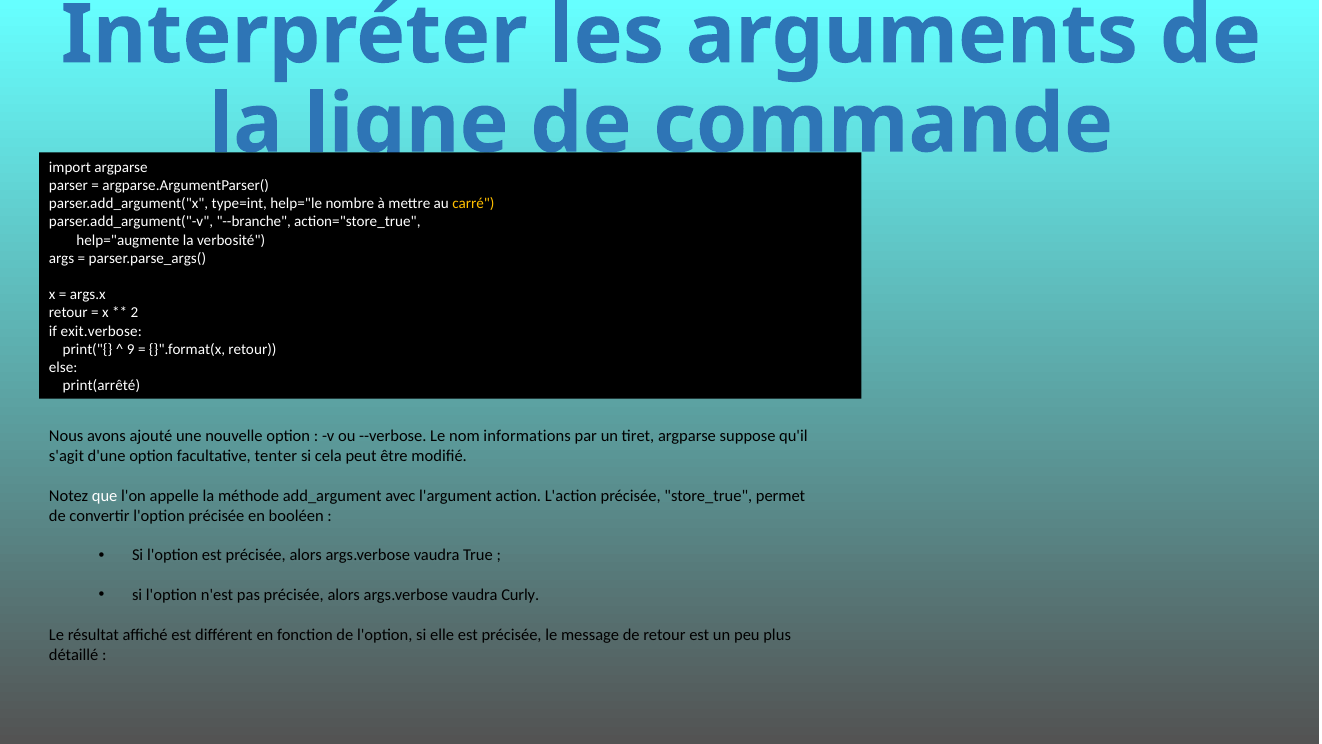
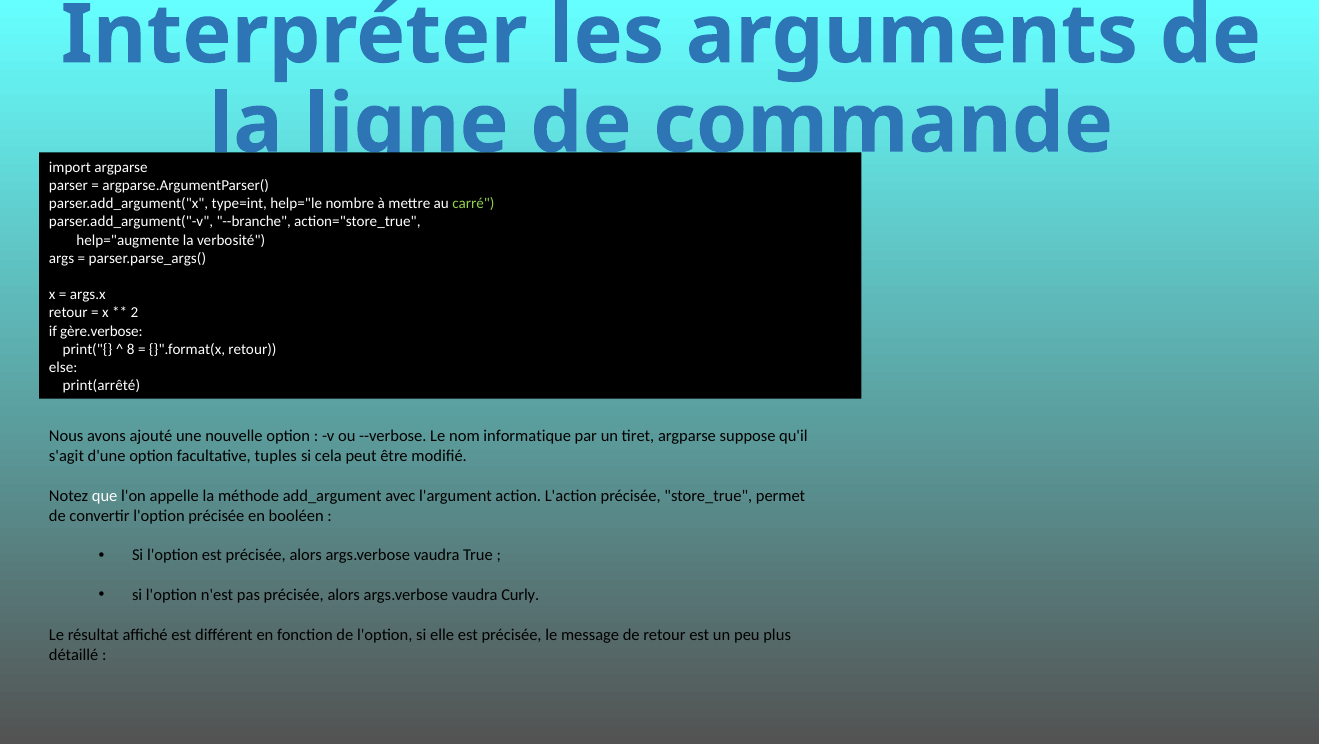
carré colour: yellow -> light green (473, 204)
exit.verbose: exit.verbose -> gère.verbose (101, 331)
9: 9 -> 8 (131, 349)
informations: informations -> informatique (527, 436)
tenter: tenter -> tuples (276, 456)
